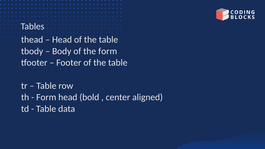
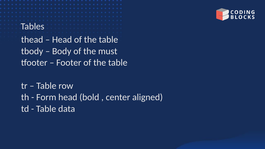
the form: form -> must (108, 51)
